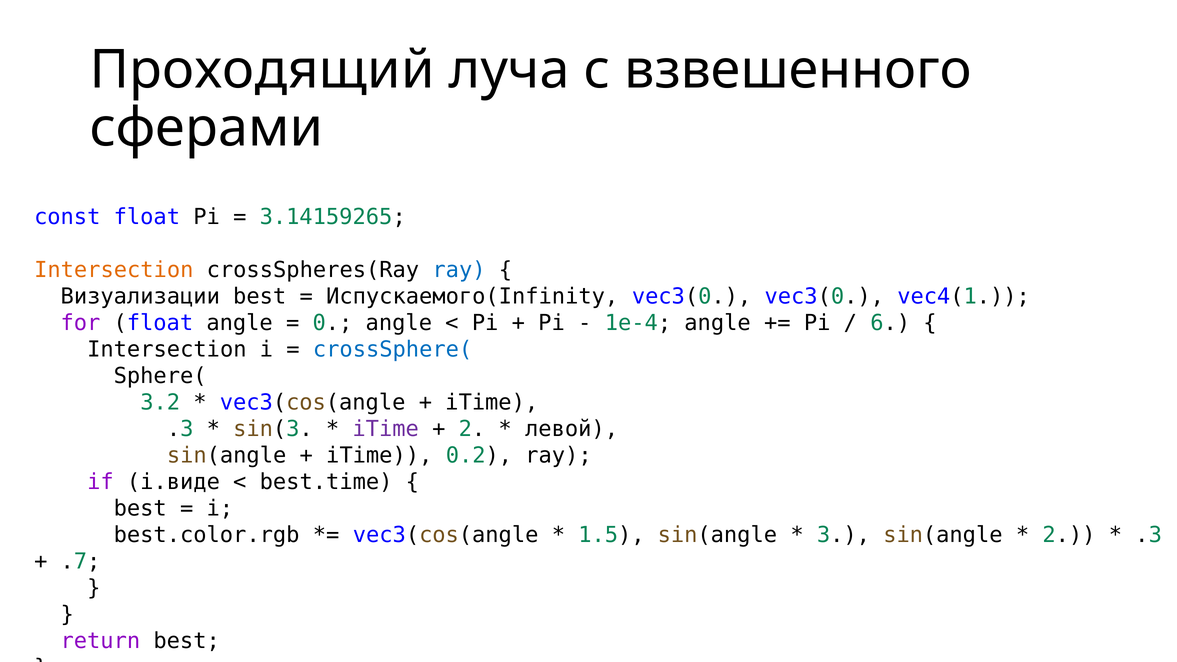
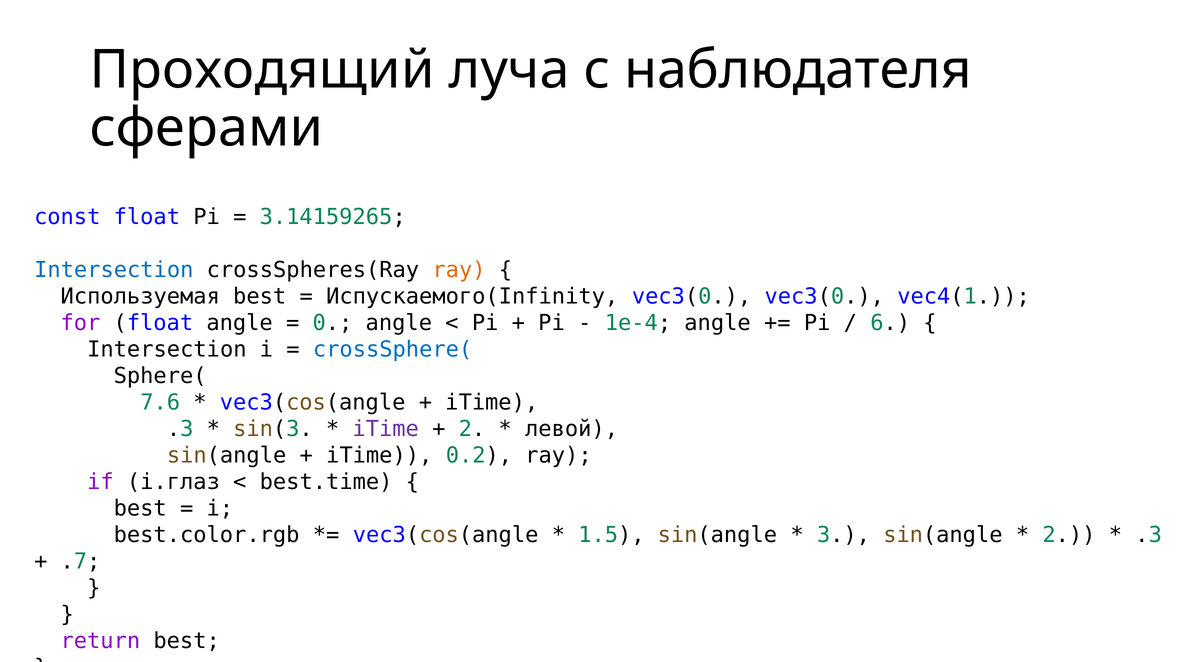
взвешенного: взвешенного -> наблюдателя (798, 70)
Intersection colour: orange -> blue (114, 270)
ray colour: blue -> orange (459, 270)
Визуализации: Визуализации -> Используемая (140, 297)
3.2: 3.2 -> 7.6 (160, 403)
i.виде: i.виде -> i.глаз (173, 482)
